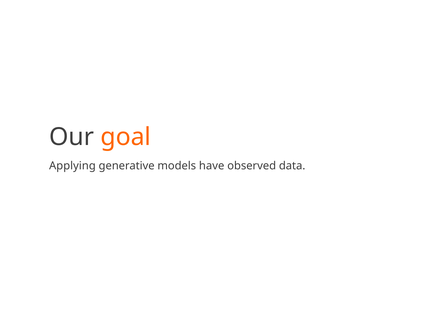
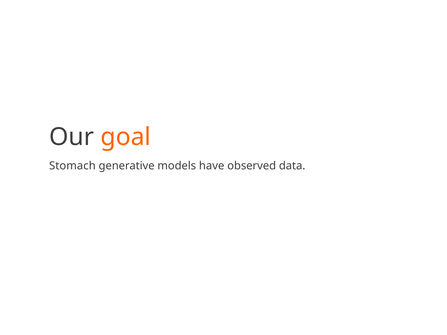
Applying: Applying -> Stomach (72, 166)
